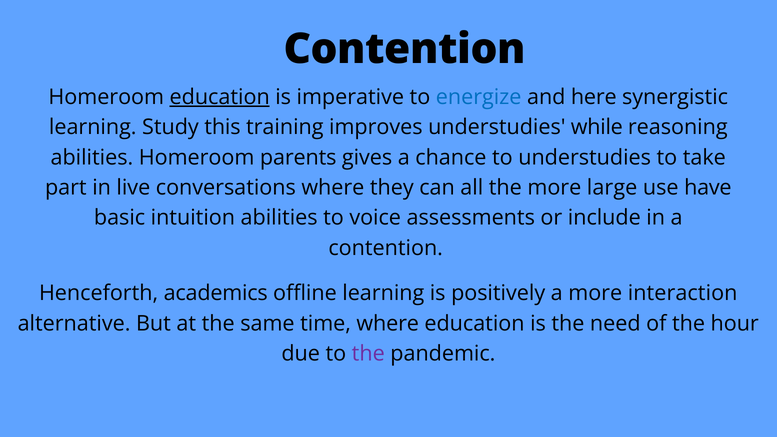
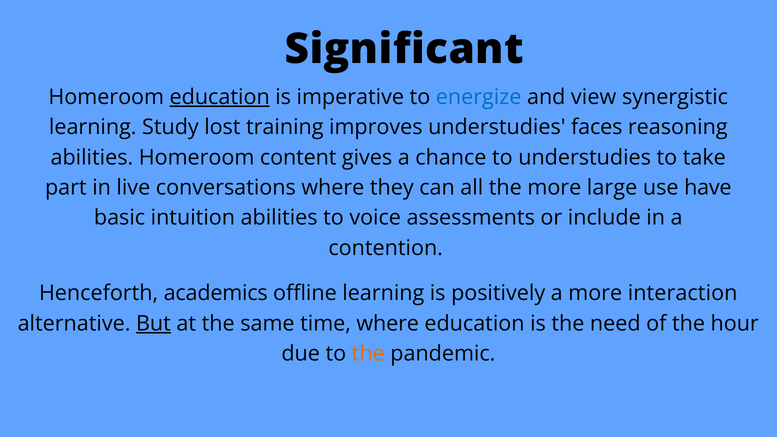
Contention: Contention -> Significant (404, 49)
here: here -> view (594, 97)
this: this -> lost (222, 127)
while: while -> faces (597, 127)
parents: parents -> content (298, 157)
But underline: none -> present (153, 324)
the colour: purple -> orange (368, 354)
